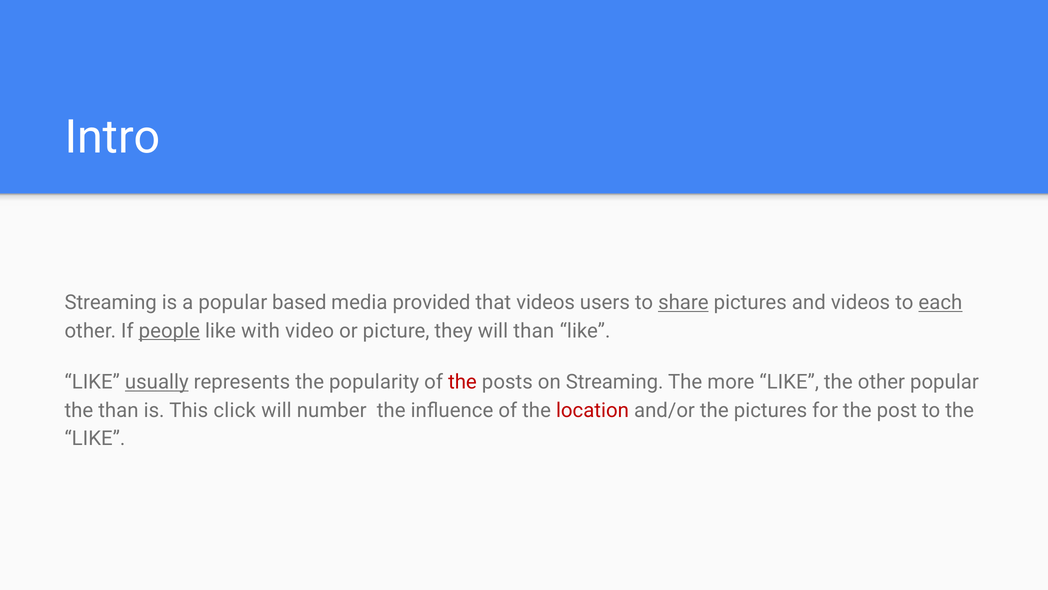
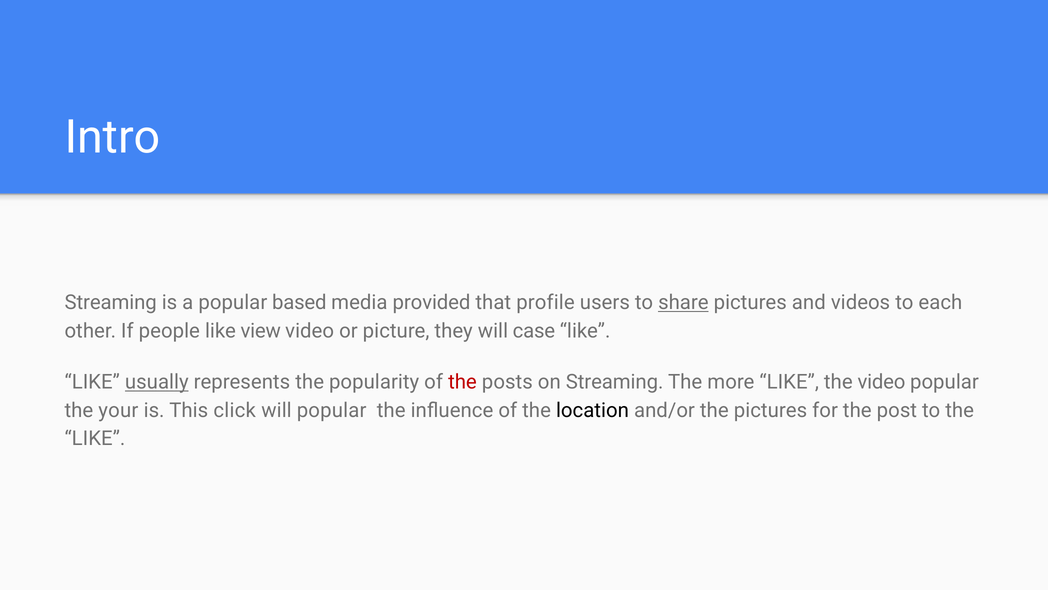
that videos: videos -> profile (545, 302)
each underline: present -> none (940, 302)
people underline: present -> none (169, 331)
with: with -> view (261, 331)
will than: than -> case (534, 331)
the other: other -> video (881, 382)
the than: than -> your (118, 410)
will number: number -> popular (332, 410)
location colour: red -> black (592, 410)
